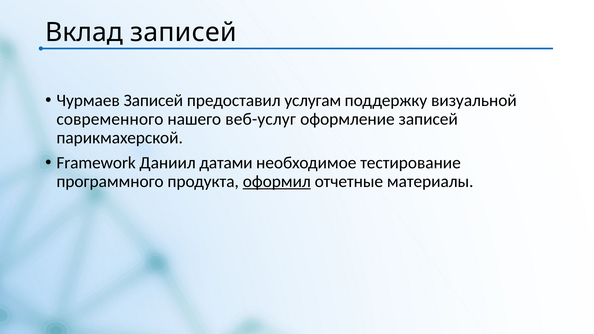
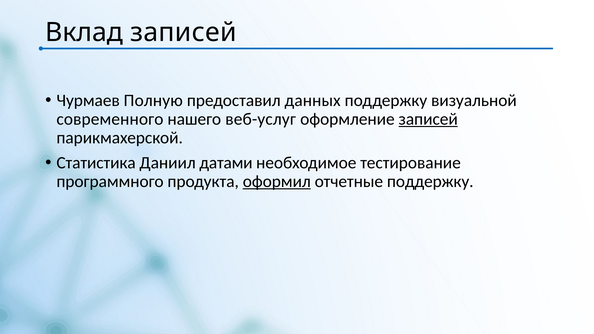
Чурмаев Записей: Записей -> Полную (153, 100)
услугам: услугам -> данных (313, 100)
записей underline: none -> present (428, 119)
Framework: Framework -> Статистика (96, 163)
отчетные материалы: материалы -> поддержку (430, 181)
